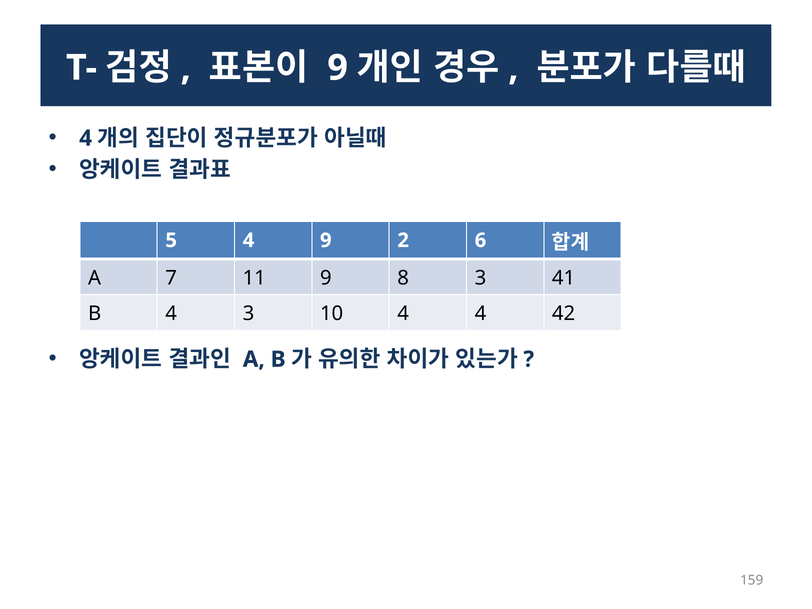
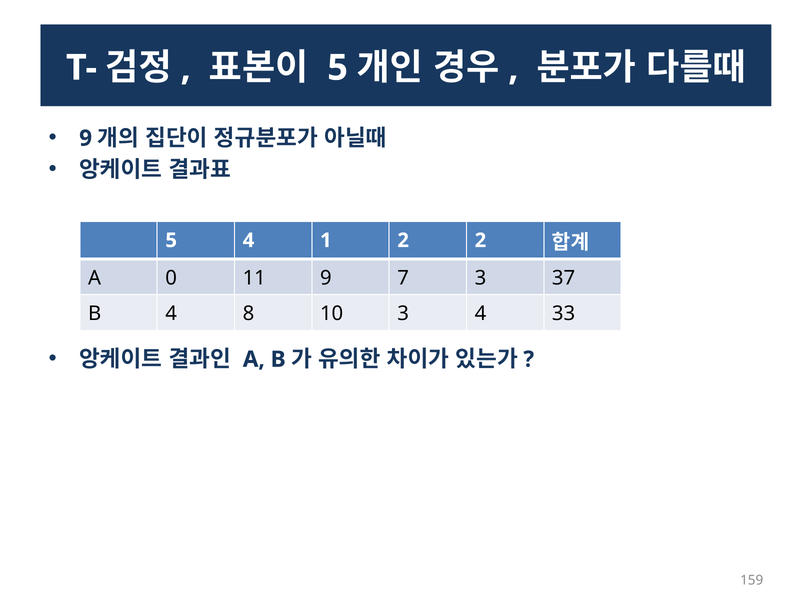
9: 9 -> 5 (338, 68)
4: 4 -> 9 (86, 138)
4 9: 9 -> 1 (326, 240)
2 6: 6 -> 2 (480, 240)
7: 7 -> 0 (171, 278)
8: 8 -> 7 (403, 278)
41: 41 -> 37 (564, 278)
4 3: 3 -> 8 (248, 314)
10 4: 4 -> 3 (403, 314)
42: 42 -> 33 (564, 314)
